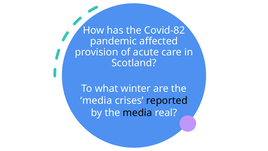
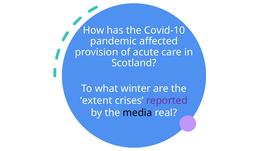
Covid-82: Covid-82 -> Covid-10 (165, 30)
media: media -> extent (96, 100)
reported colour: black -> purple (167, 100)
